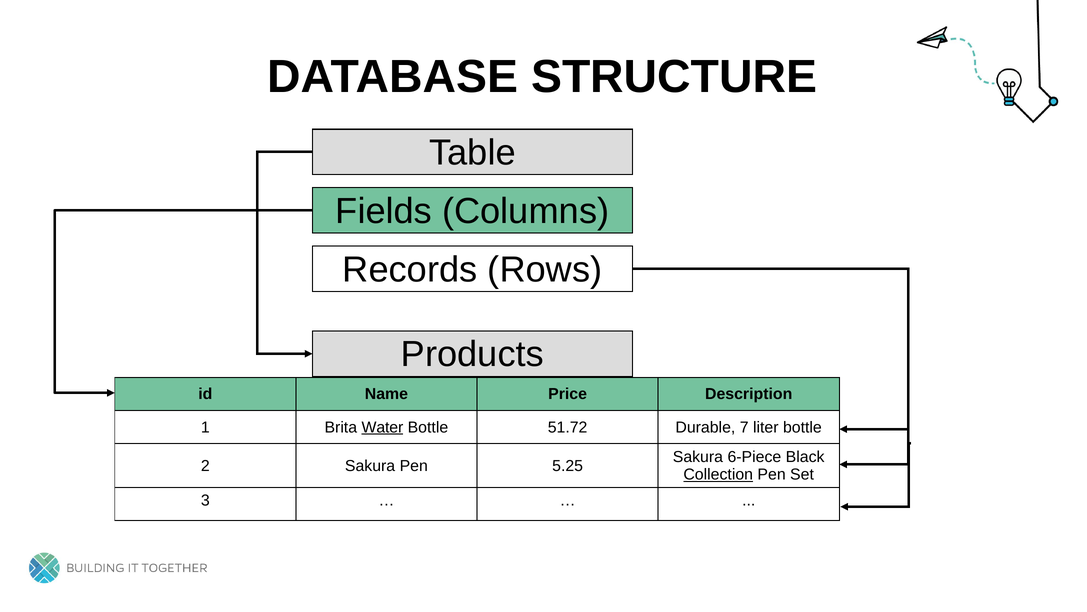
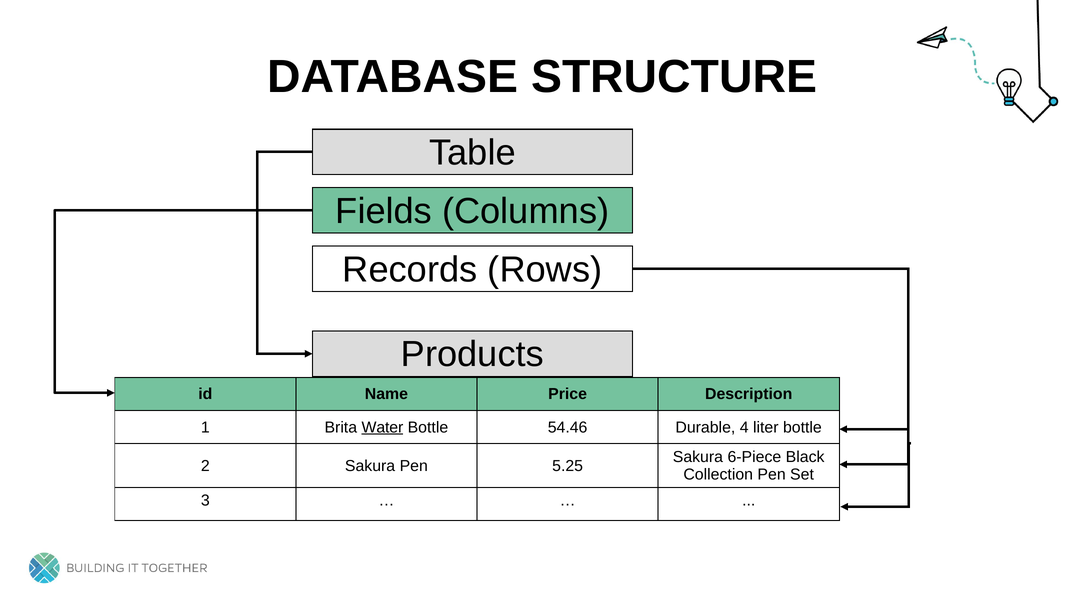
51.72: 51.72 -> 54.46 (568, 427)
7: 7 -> 4 (744, 427)
Collection underline: present -> none (718, 474)
